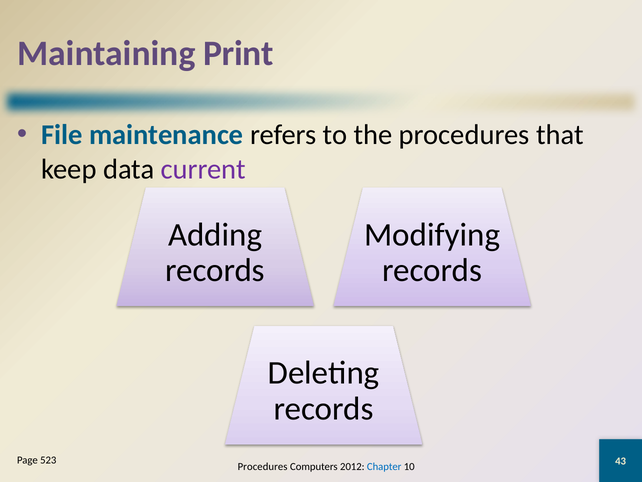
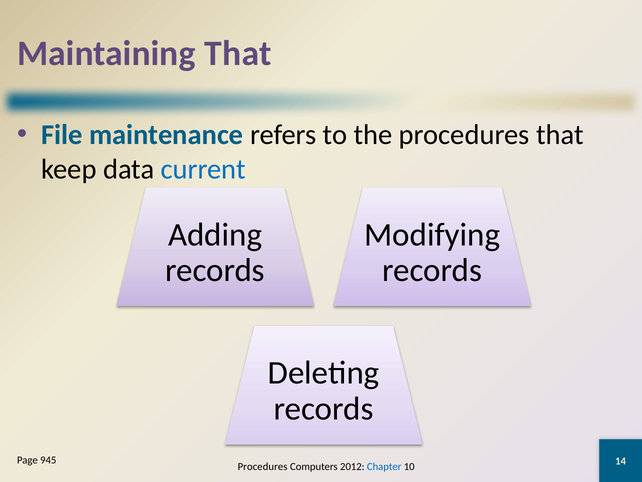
Maintaining Print: Print -> That (238, 53)
current colour: purple -> blue (203, 169)
523: 523 -> 945 (48, 460)
43: 43 -> 14 (621, 461)
